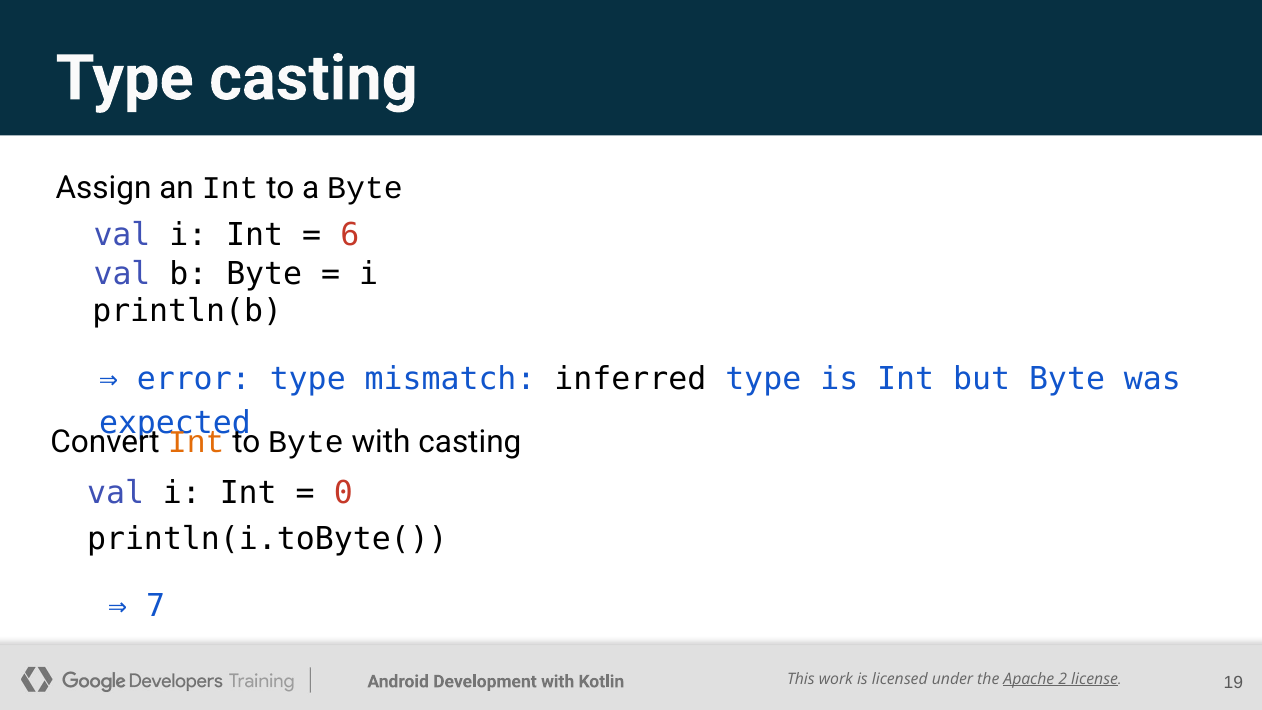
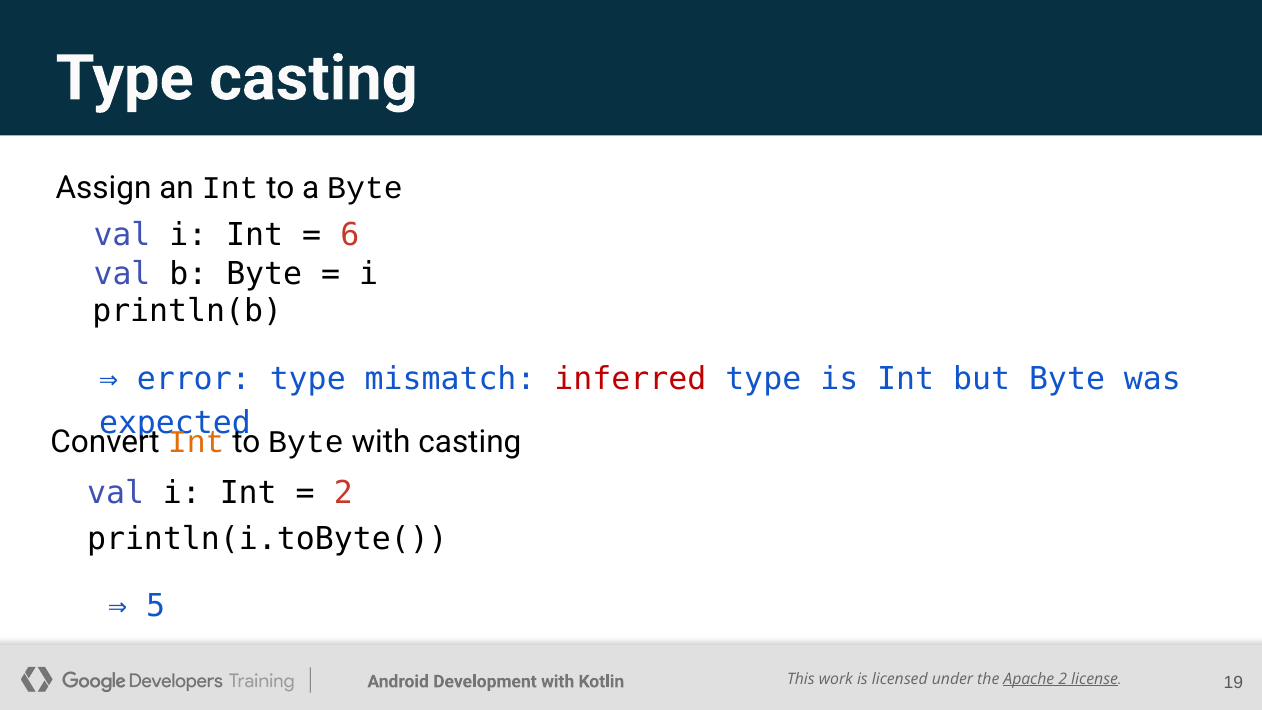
inferred colour: black -> red (630, 379)
0: 0 -> 2 (343, 493)
7: 7 -> 5 (156, 606)
